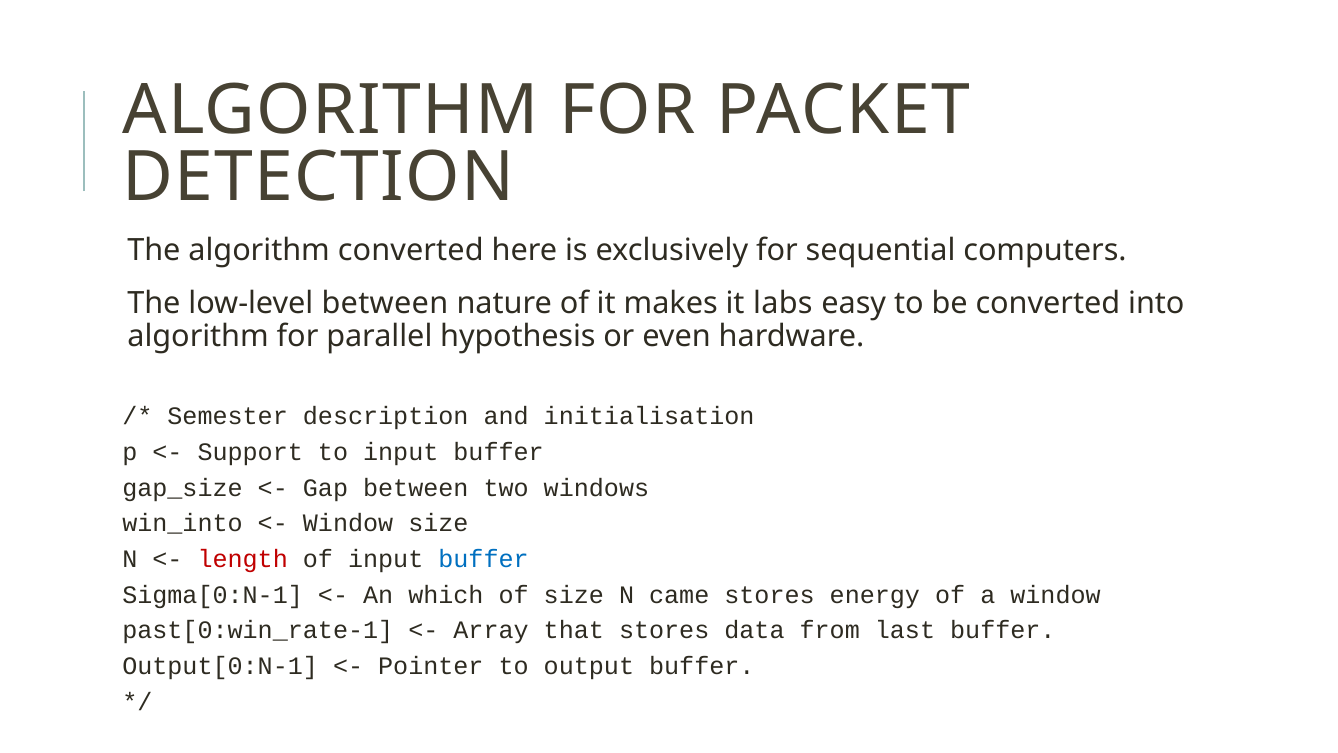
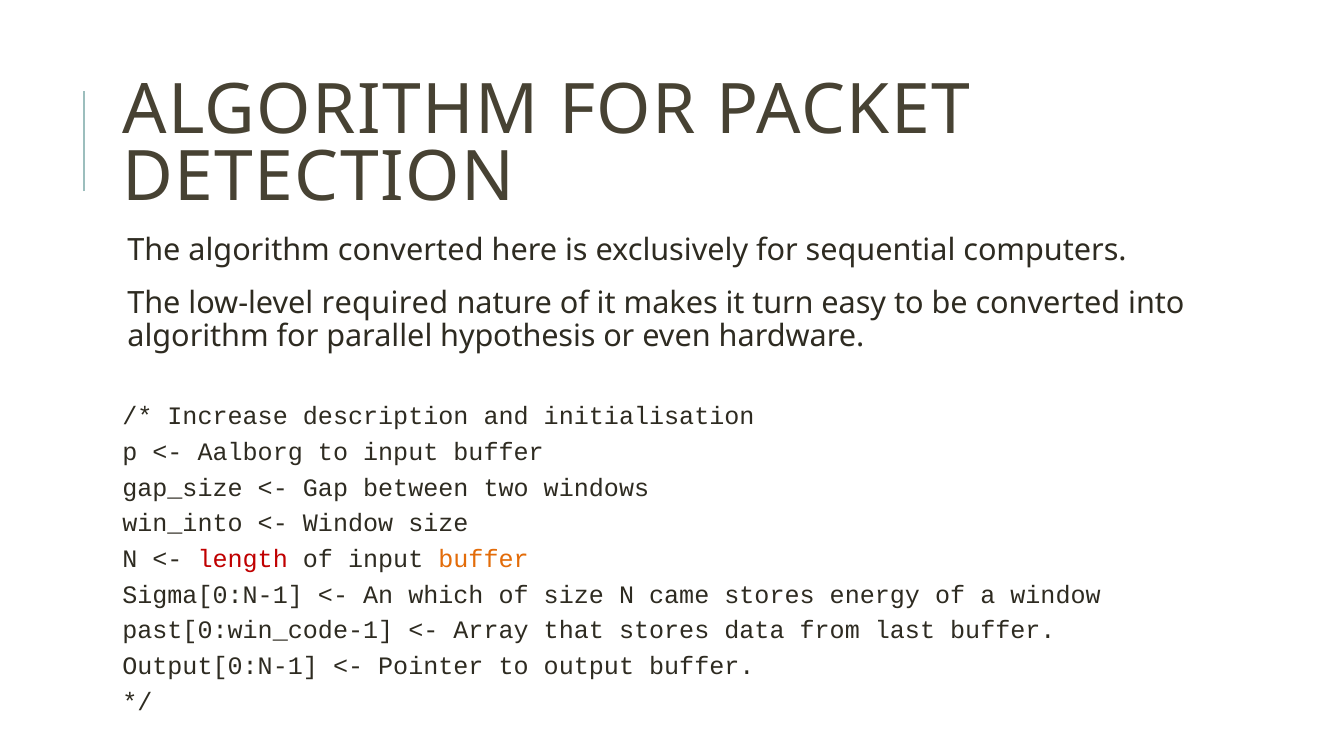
low-level between: between -> required (385, 303)
labs: labs -> turn (783, 303)
Semester: Semester -> Increase (228, 416)
Support: Support -> Aalborg (250, 452)
buffer colour: blue -> orange (484, 559)
past[0:win_rate-1: past[0:win_rate-1 -> past[0:win_code-1 (258, 630)
